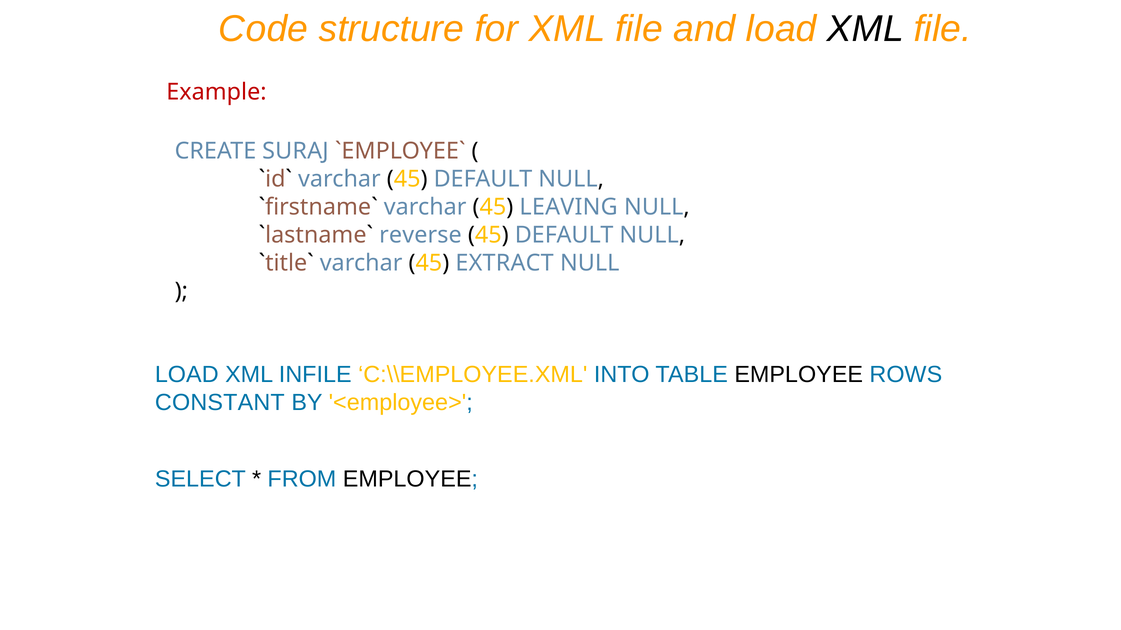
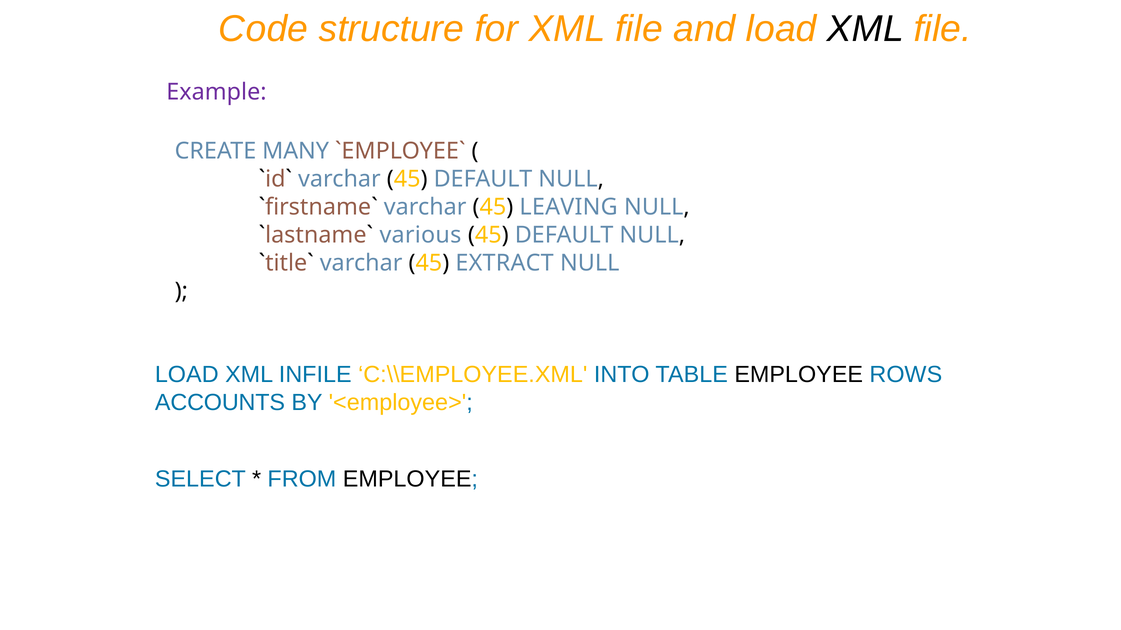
Example colour: red -> purple (216, 92)
SURAJ: SURAJ -> MANY (296, 151)
reverse: reverse -> various (420, 235)
CONSTANT: CONSTANT -> ACCOUNTS (220, 403)
